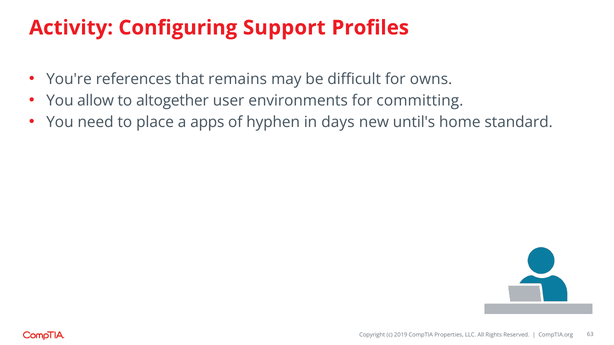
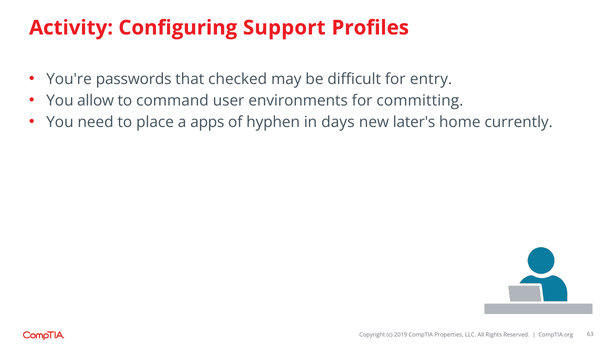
references: references -> passwords (134, 79)
remains: remains -> checked (238, 79)
owns: owns -> entry (431, 79)
altogether: altogether -> command (172, 101)
until's: until's -> later's (414, 122)
standard: standard -> currently (519, 122)
